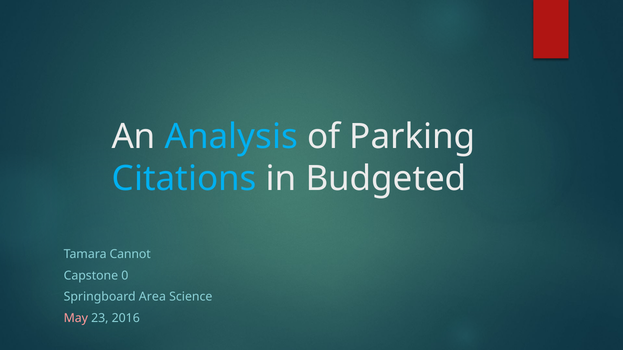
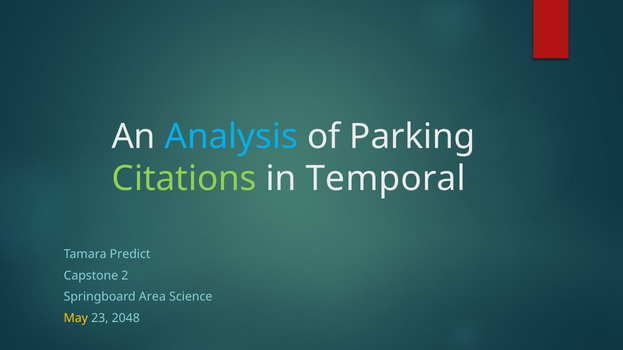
Citations colour: light blue -> light green (184, 179)
Budgeted: Budgeted -> Temporal (386, 179)
Cannot: Cannot -> Predict (130, 255)
0: 0 -> 2 (125, 276)
May colour: pink -> yellow (76, 319)
2016: 2016 -> 2048 (126, 319)
